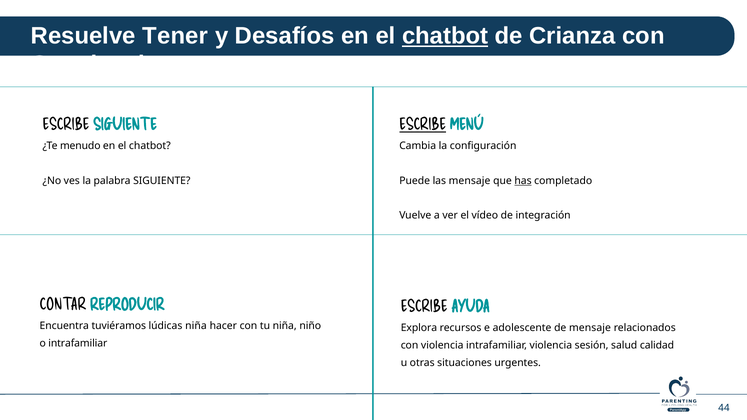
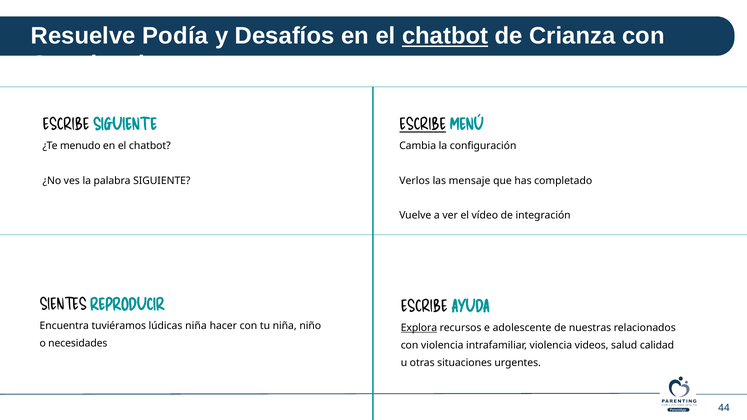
Tener: Tener -> Podía (175, 36)
Puede: Puede -> Verlos (415, 181)
has underline: present -> none (523, 181)
CONTAR: CONTAR -> SIENTES (63, 305)
Explora underline: none -> present (419, 328)
de mensaje: mensaje -> nuestras (590, 328)
o intrafamiliar: intrafamiliar -> necesidades (78, 344)
sesión: sesión -> videos (592, 345)
